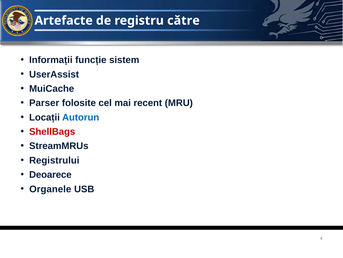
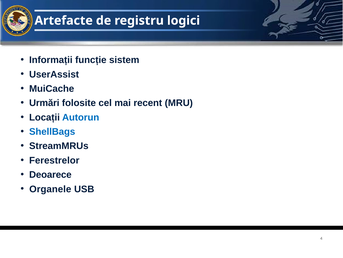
către: către -> logici (184, 21)
Parser: Parser -> Urmări (44, 103)
ShellBags colour: red -> blue (52, 131)
Registrului: Registrului -> Ferestrelor (54, 160)
